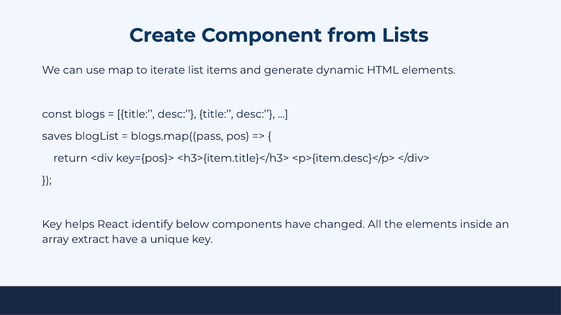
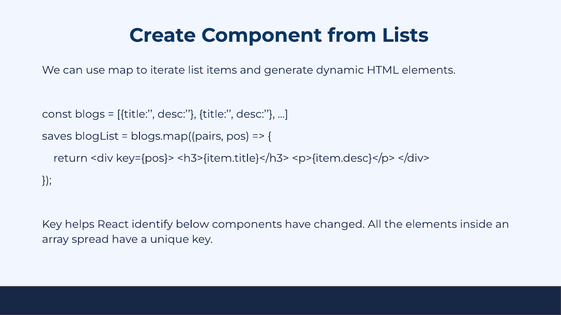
blogs.map((pass: blogs.map((pass -> blogs.map((pairs (177, 136)
extract: extract -> spread (90, 240)
